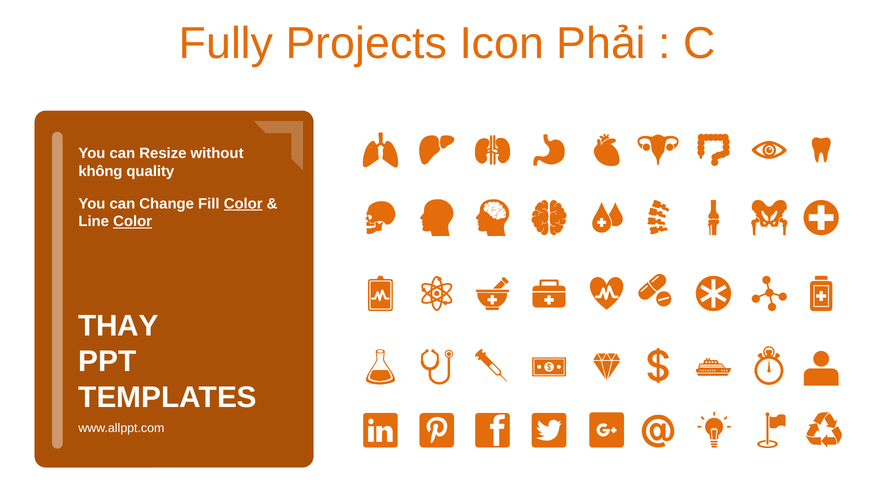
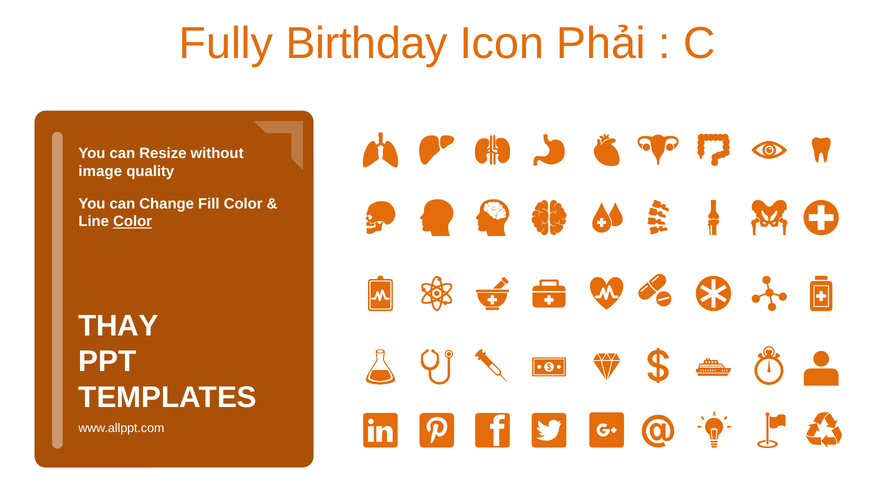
Projects: Projects -> Birthday (367, 43)
không: không -> image (100, 172)
Color underline: present -> none (243, 204)
